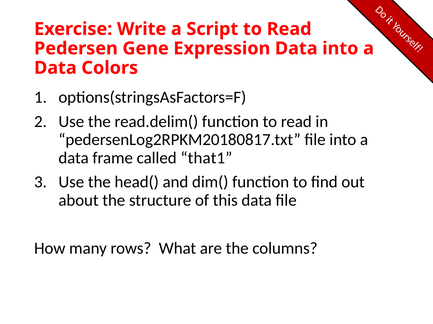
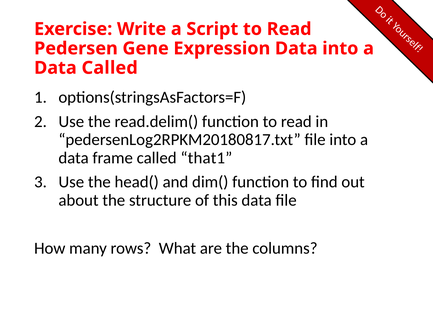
Data Colors: Colors -> Called (110, 68)
